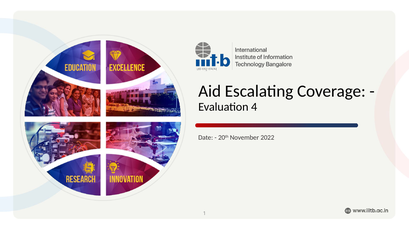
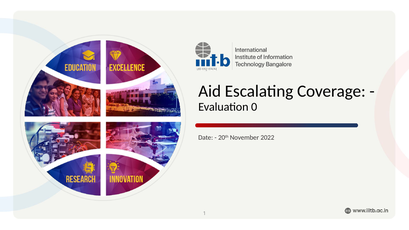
4: 4 -> 0 (254, 107)
